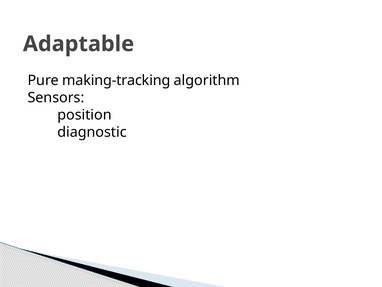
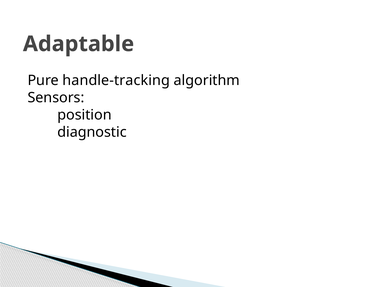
making-tracking: making-tracking -> handle-tracking (116, 80)
